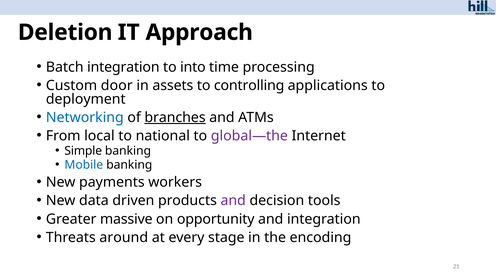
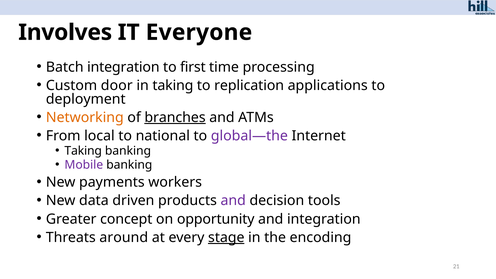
Deletion: Deletion -> Involves (65, 32)
Approach: Approach -> Everyone (199, 32)
into: into -> first (193, 67)
in assets: assets -> taking (173, 85)
controlling: controlling -> replication (249, 85)
Networking colour: blue -> orange (85, 117)
Simple: Simple -> Taking (83, 151)
Mobile colour: blue -> purple (84, 165)
massive: massive -> concept (126, 219)
stage underline: none -> present (226, 237)
